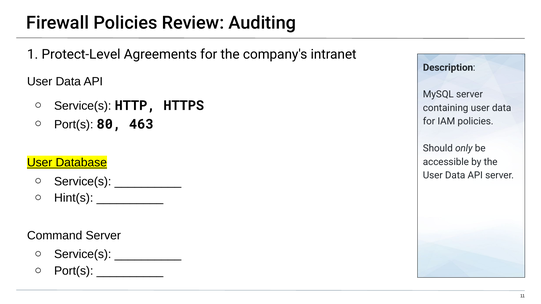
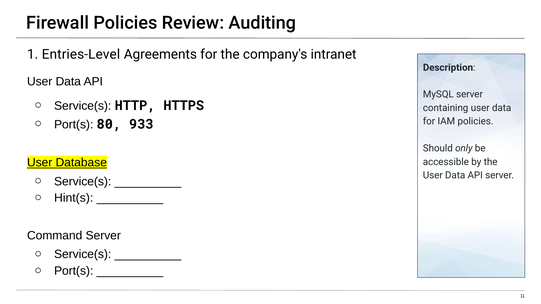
Protect-Level: Protect-Level -> Entries-Level (81, 54)
463: 463 -> 933 (141, 124)
